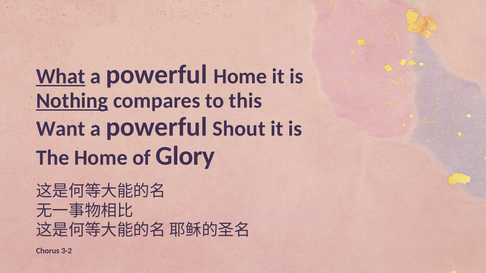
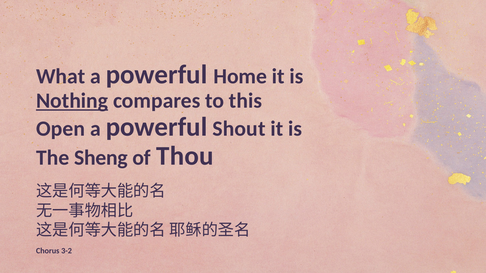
What underline: present -> none (61, 76)
Want: Want -> Open (61, 129)
The Home: Home -> Sheng (101, 158)
Glory: Glory -> Thou (185, 156)
